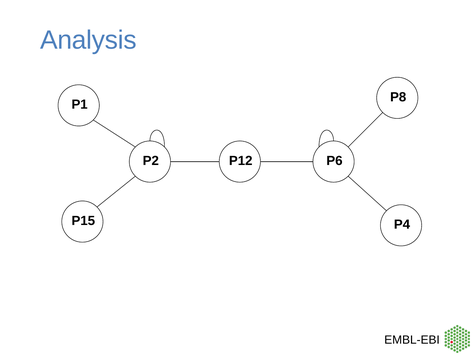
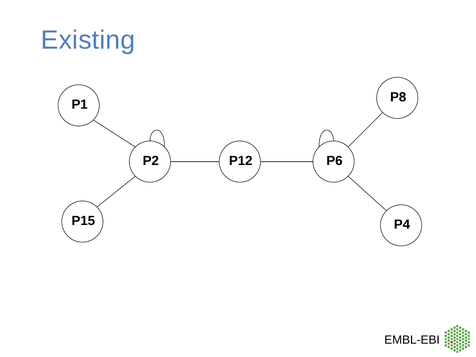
Analysis: Analysis -> Existing (88, 40)
